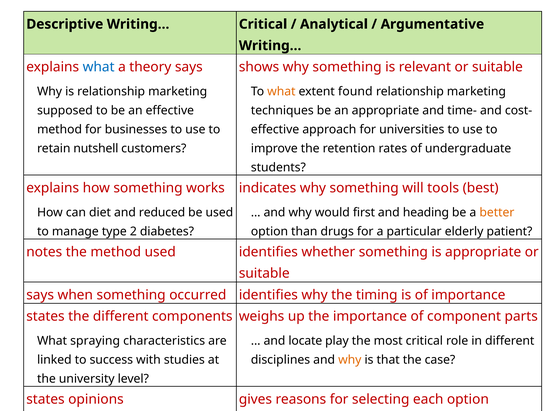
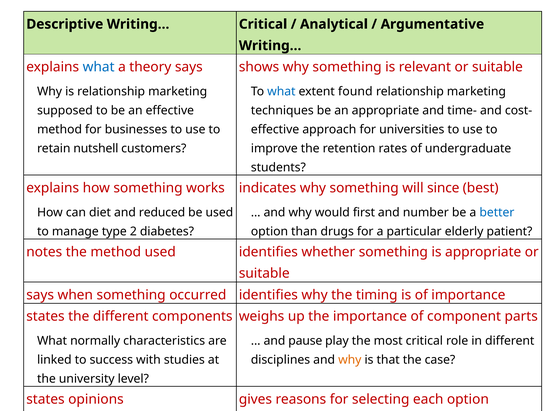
what colour: orange -> blue (281, 92)
tools: tools -> since (443, 188)
heading: heading -> number (426, 213)
better colour: orange -> blue (497, 213)
spraying: spraying -> normally (95, 341)
locate: locate -> pause (305, 341)
